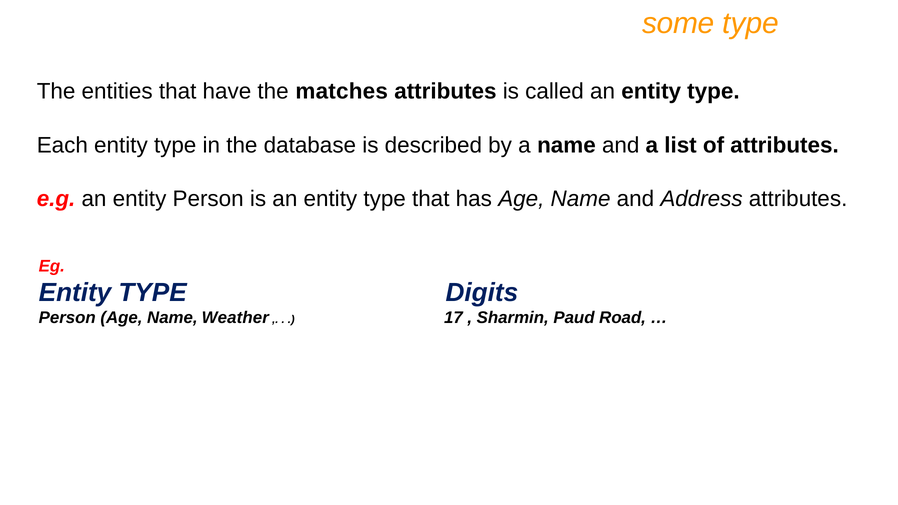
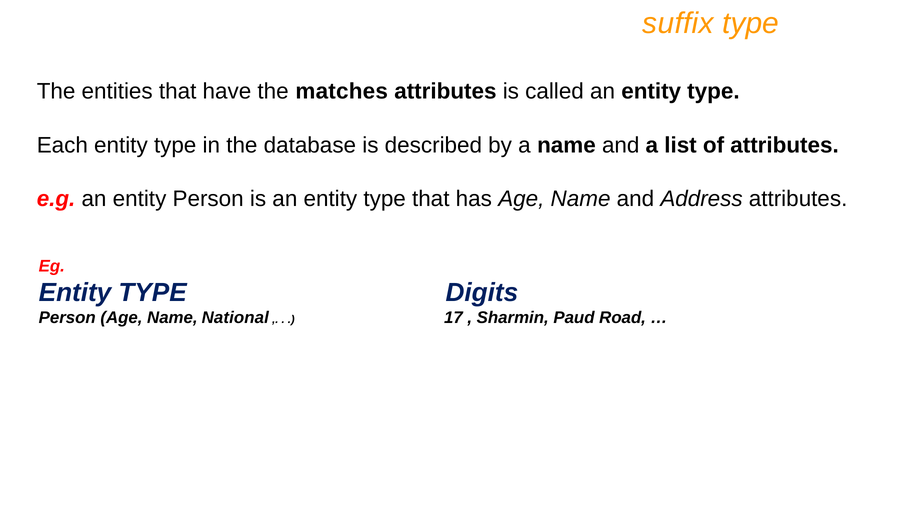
some: some -> suffix (678, 23)
Weather: Weather -> National (235, 318)
